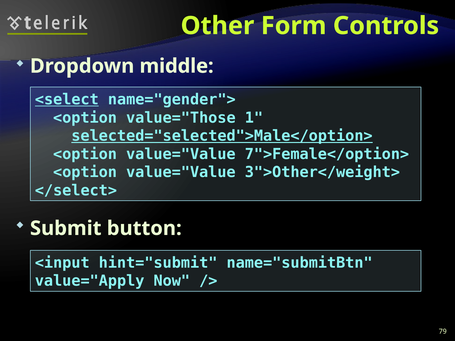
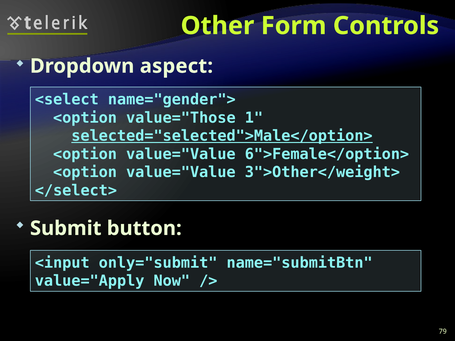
middle: middle -> aspect (176, 66)
<select underline: present -> none (67, 100)
7">Female</option>: 7">Female</option> -> 6">Female</option> (327, 154)
hint="submit: hint="submit -> only="submit (158, 263)
